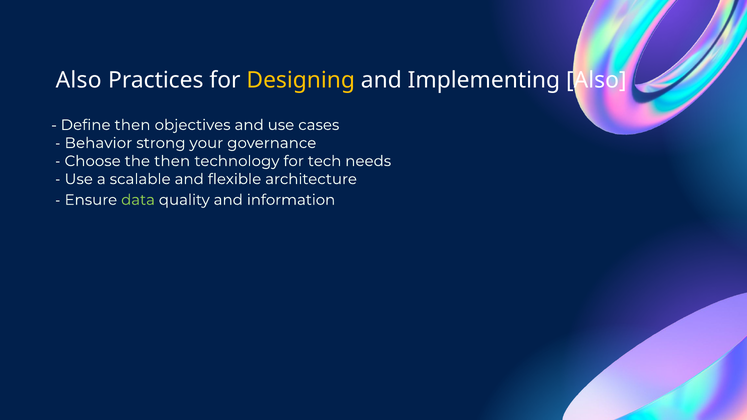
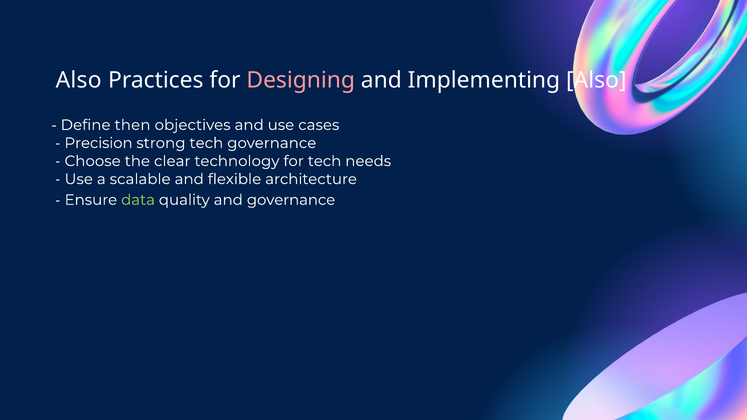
Designing colour: yellow -> pink (301, 80)
Behavior: Behavior -> Precision (99, 143)
strong your: your -> tech (206, 143)
the then: then -> clear (172, 161)
and information: information -> governance (291, 200)
